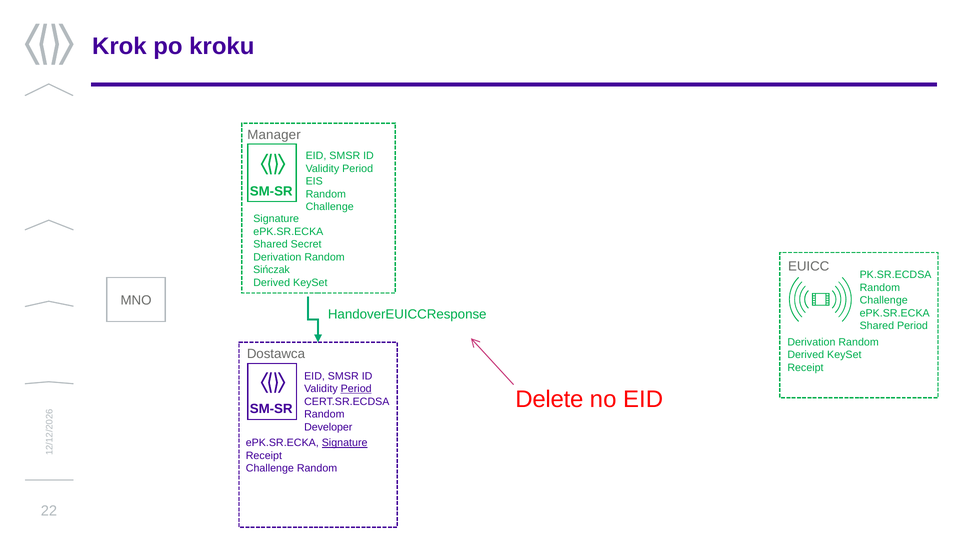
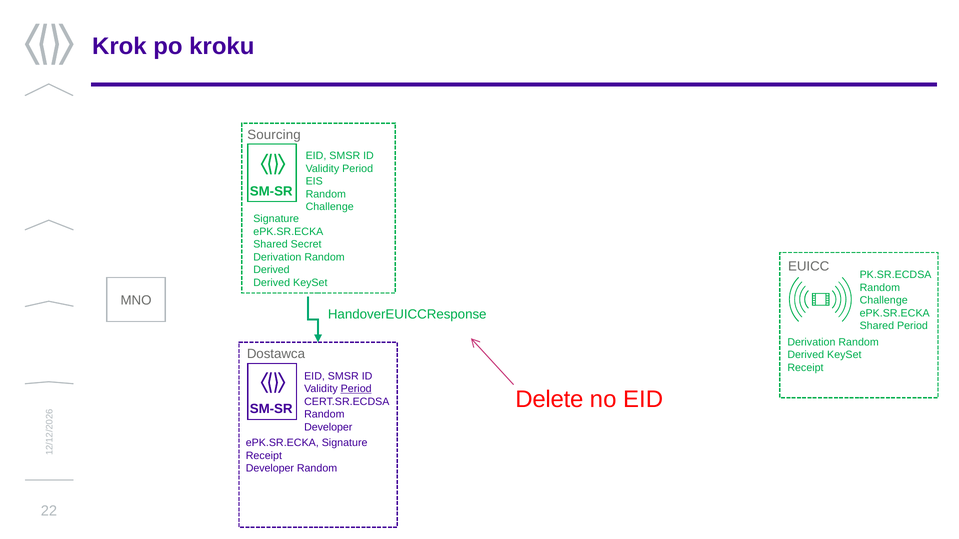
Manager: Manager -> Sourcing (274, 135)
Sińczak: Sińczak -> Derived (271, 270)
Signature underline: present -> none (345, 443)
Challenge: Challenge -> Developer (270, 469)
